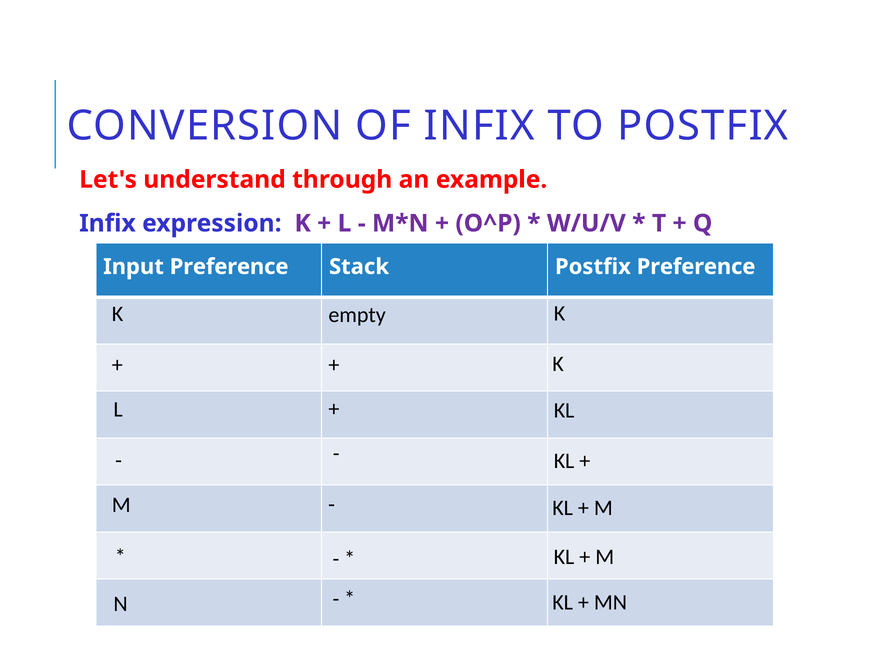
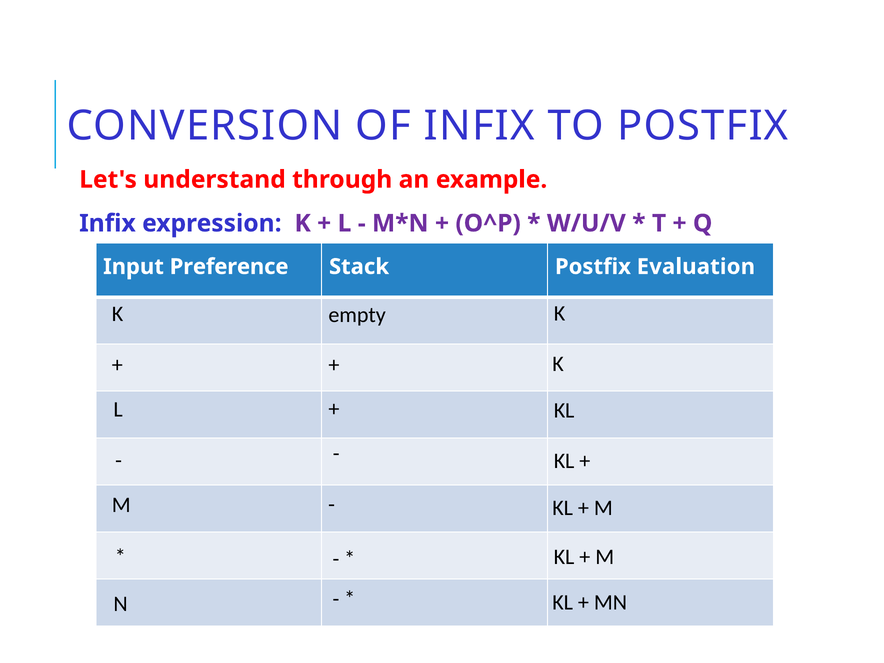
Postfix Preference: Preference -> Evaluation (696, 267)
